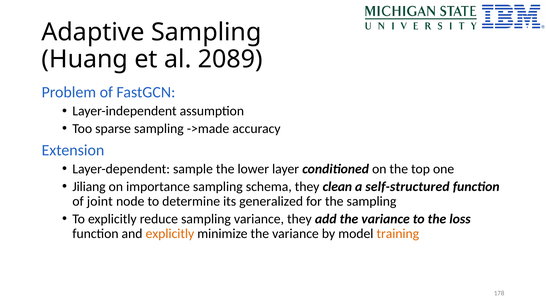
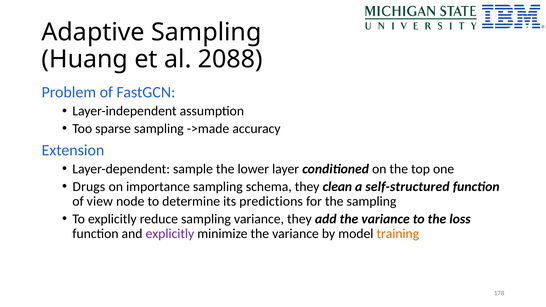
2089: 2089 -> 2088 (230, 59)
Jiliang: Jiliang -> Drugs (89, 187)
joint: joint -> view (100, 201)
generalized: generalized -> predictions (271, 201)
explicitly colour: orange -> purple (170, 234)
